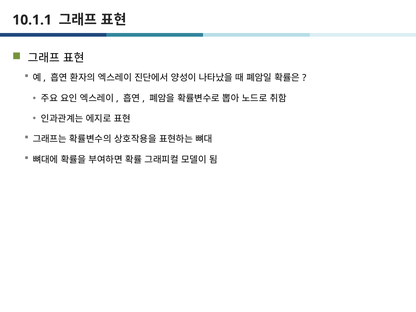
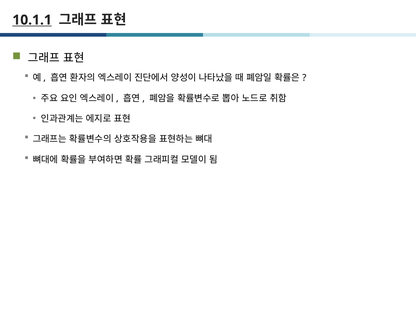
10.1.1 underline: none -> present (32, 20)
